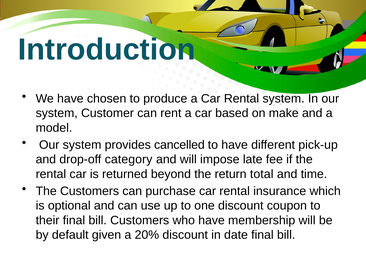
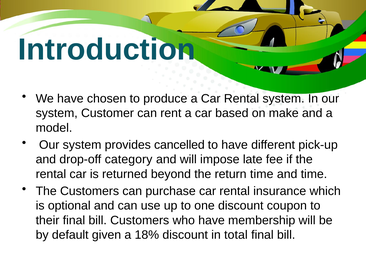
return total: total -> time (262, 174)
20%: 20% -> 18% (147, 235)
date: date -> total (236, 235)
